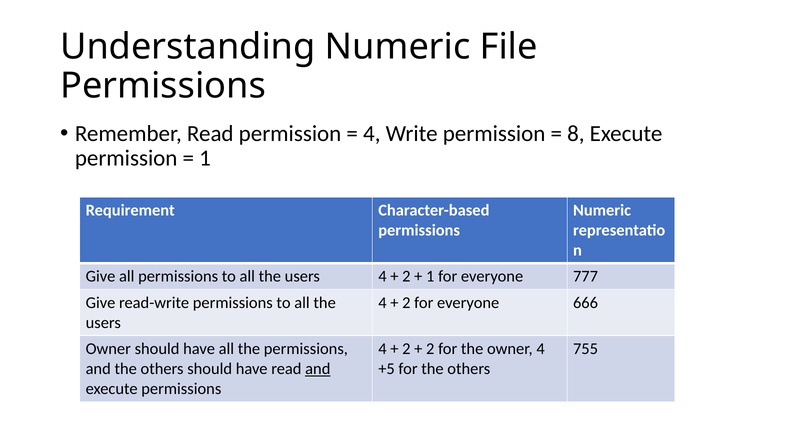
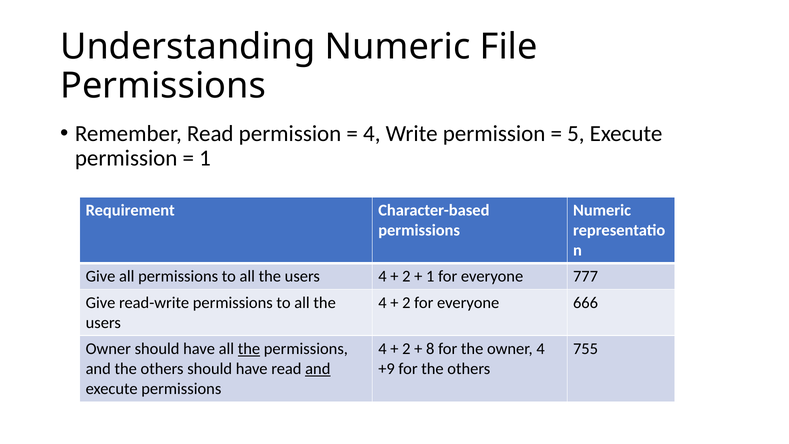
8: 8 -> 5 (576, 133)
the underline: none -> present (249, 349)
2: 2 -> 8 (430, 349)
+5: +5 -> +9 (387, 369)
